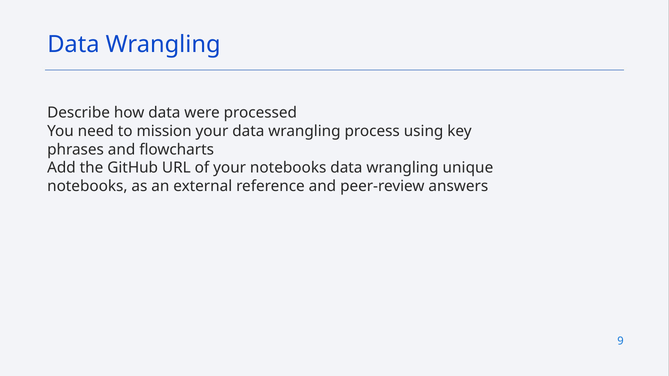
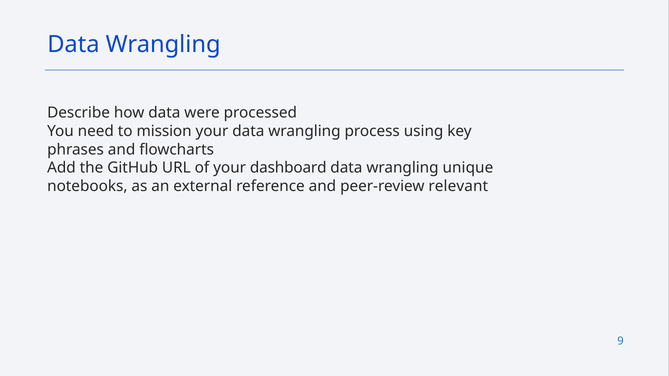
your notebooks: notebooks -> dashboard (288, 168)
answers: answers -> relevant (458, 186)
